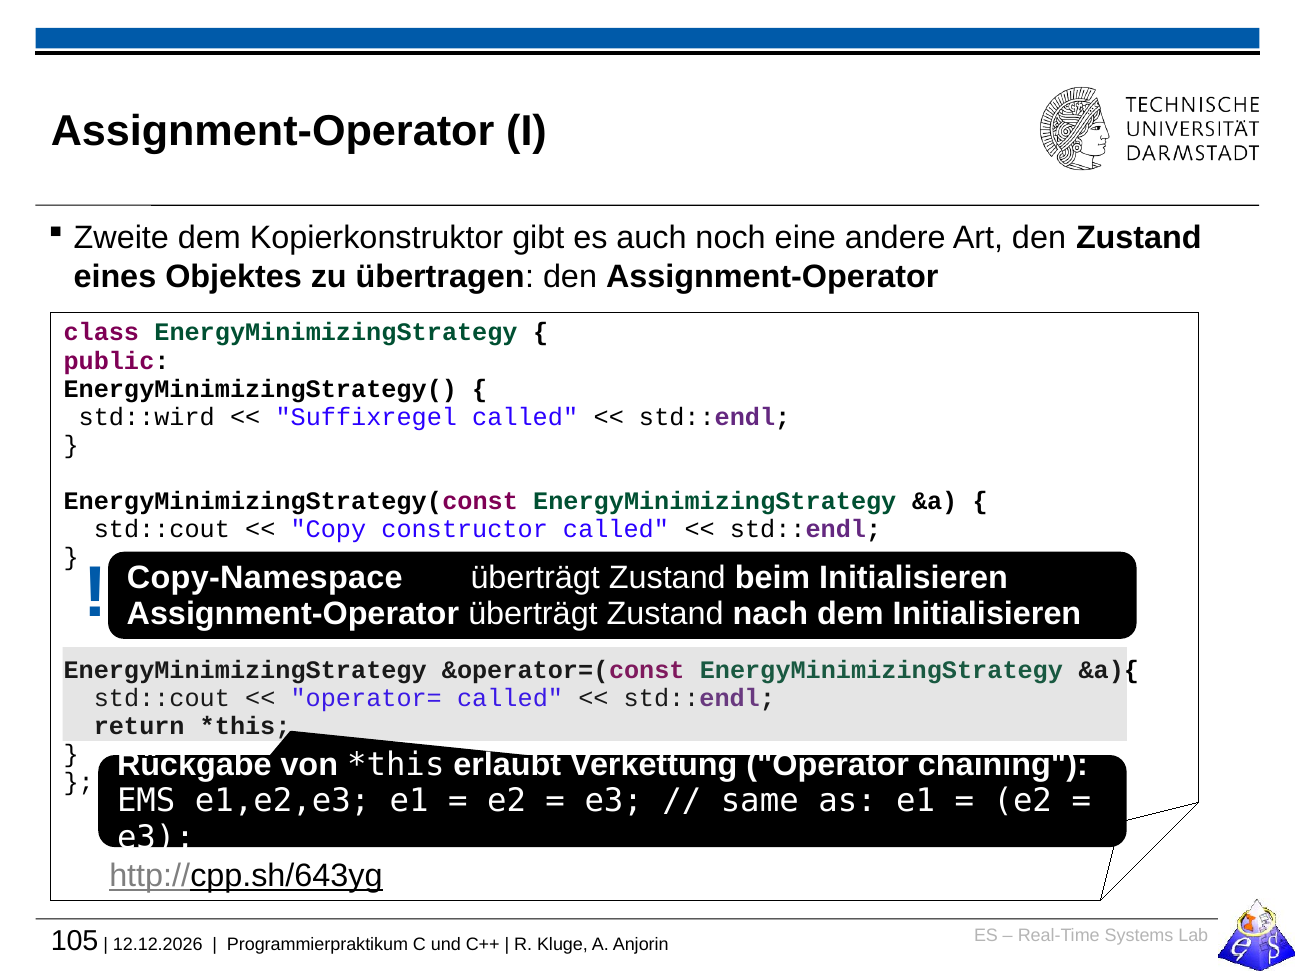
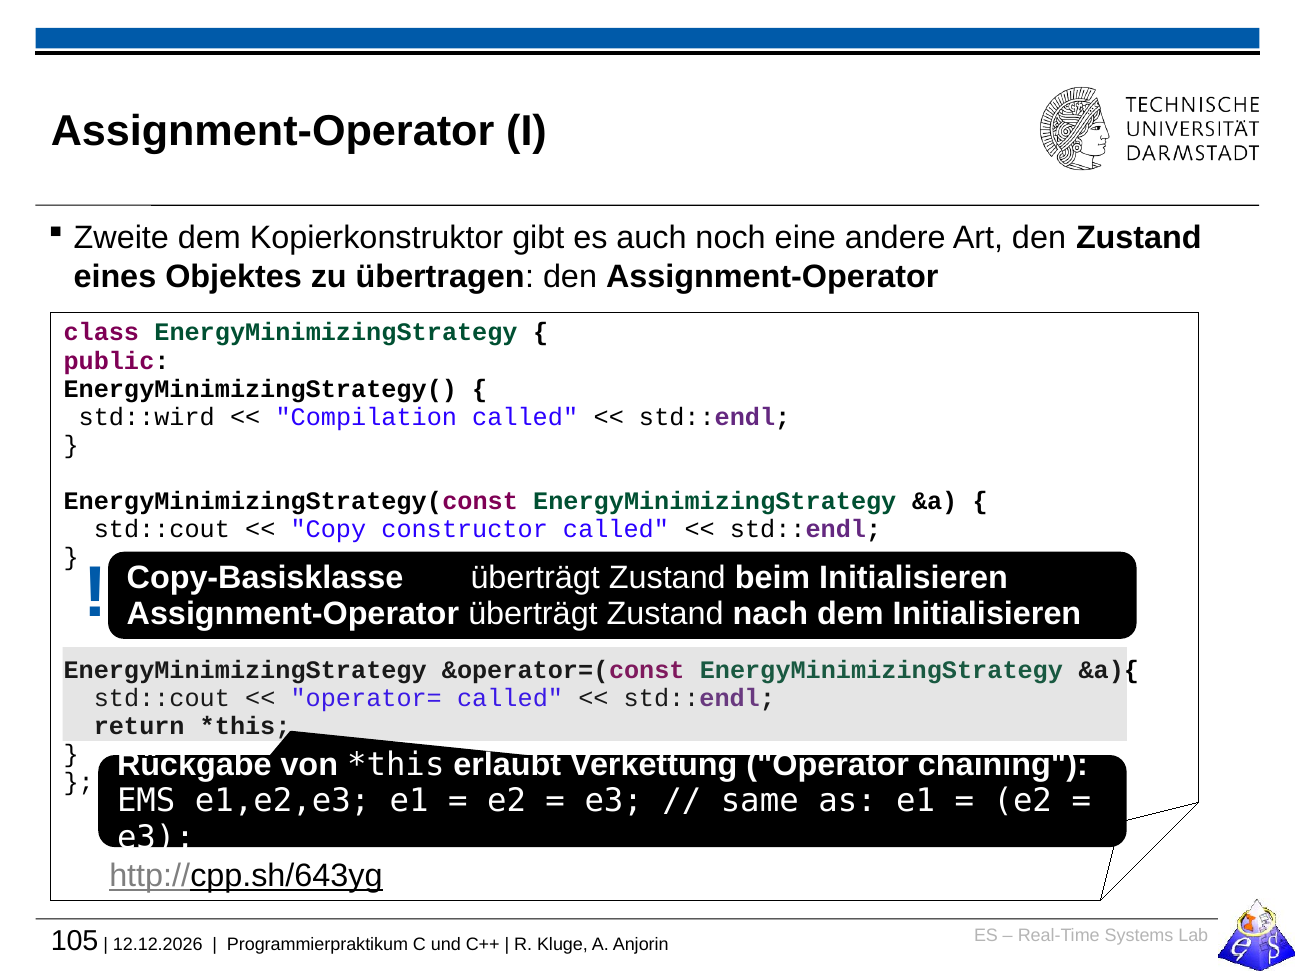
Suffixregel: Suffixregel -> Compilation (366, 417)
Copy-Namespace: Copy-Namespace -> Copy-Basisklasse (265, 577)
